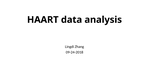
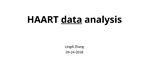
data underline: none -> present (72, 20)
